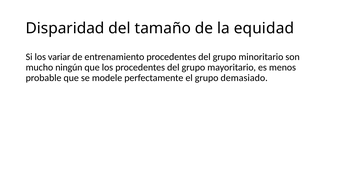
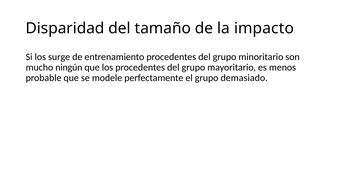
equidad: equidad -> impacto (264, 28)
variar: variar -> surge (59, 57)
